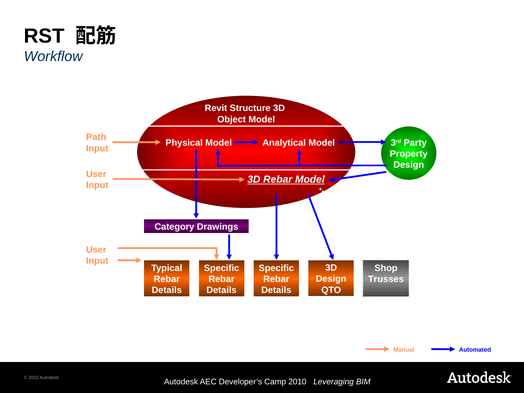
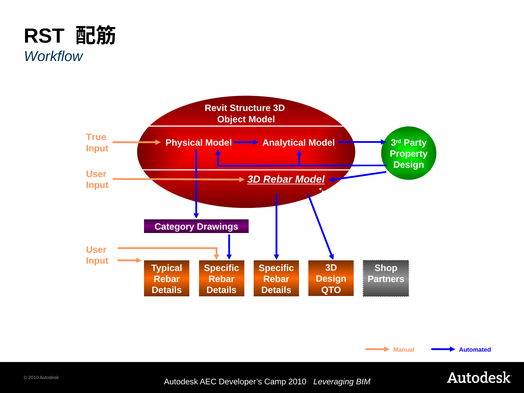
Path: Path -> True (96, 137)
Trusses: Trusses -> Partners (386, 279)
